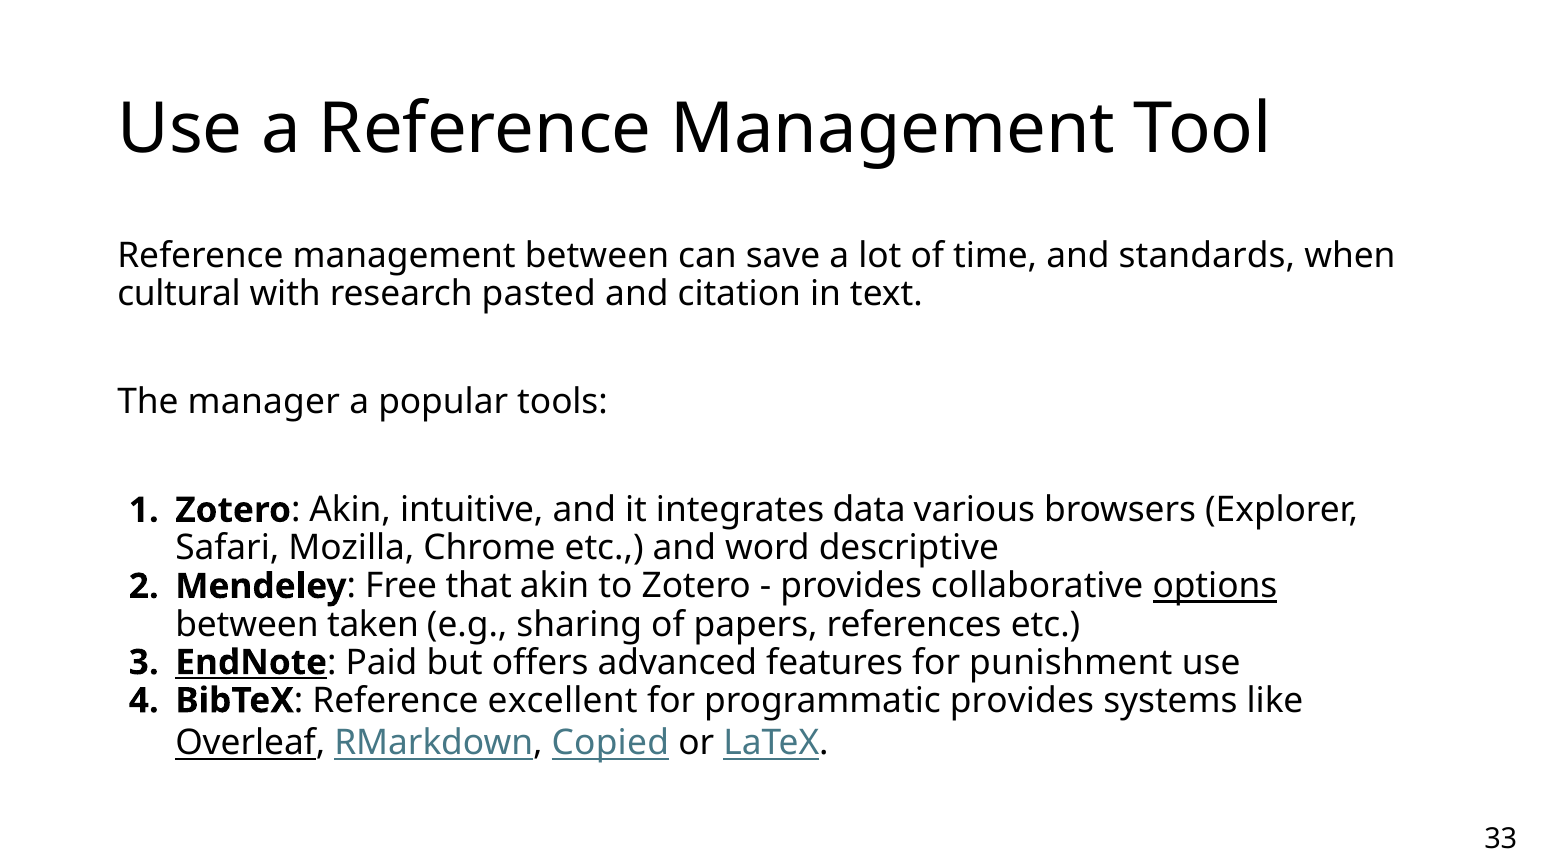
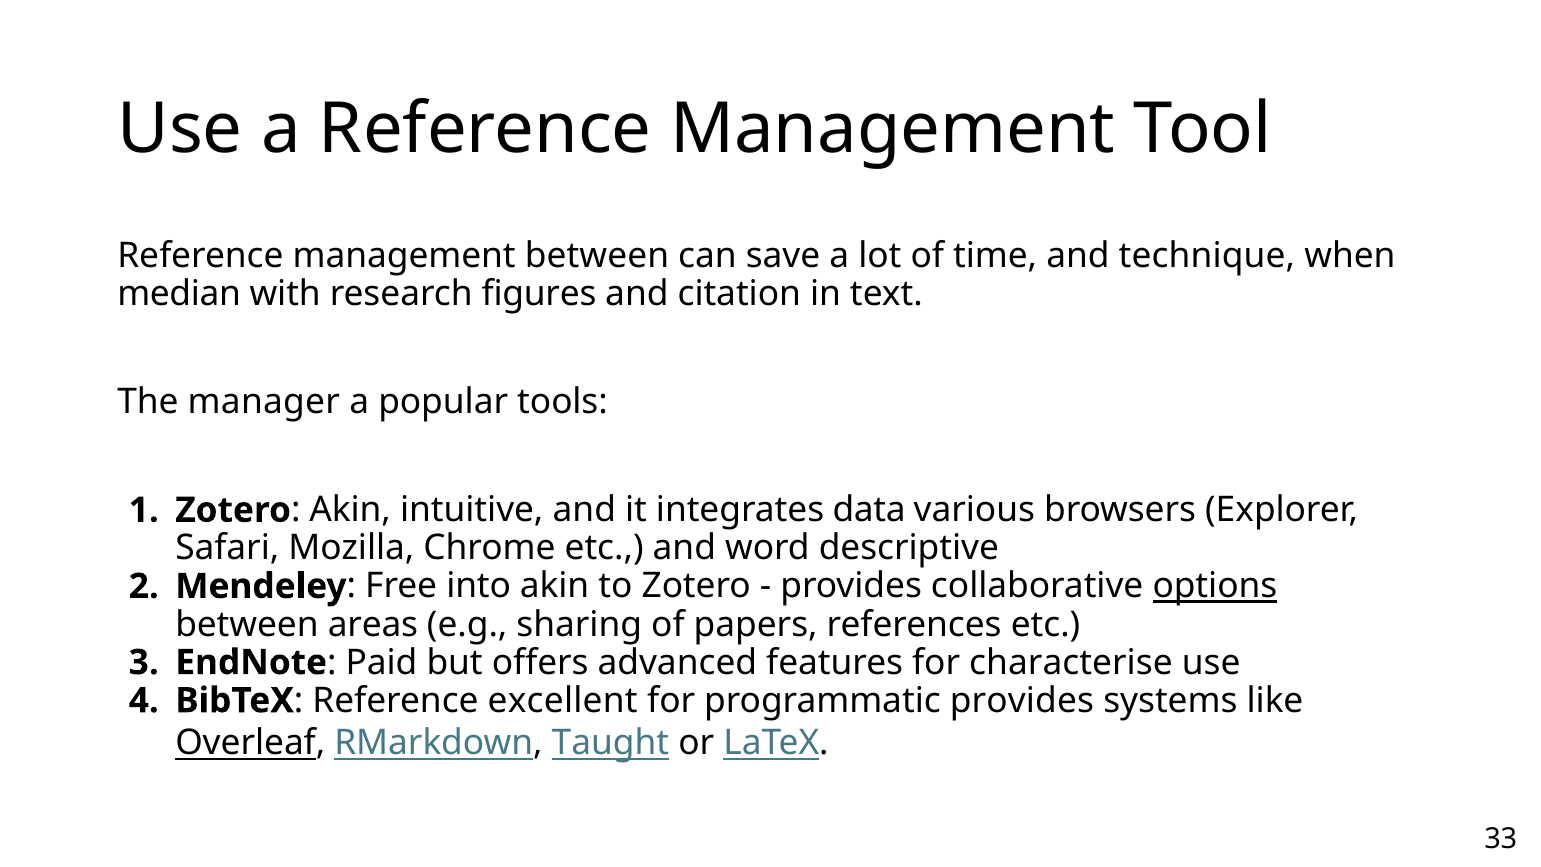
standards: standards -> technique (1207, 255)
cultural: cultural -> median (179, 293)
pasted: pasted -> figures (539, 293)
that: that -> into (479, 586)
taken: taken -> areas (373, 624)
EndNote underline: present -> none (251, 662)
punishment: punishment -> characterise (1071, 662)
Copied: Copied -> Taught (610, 743)
